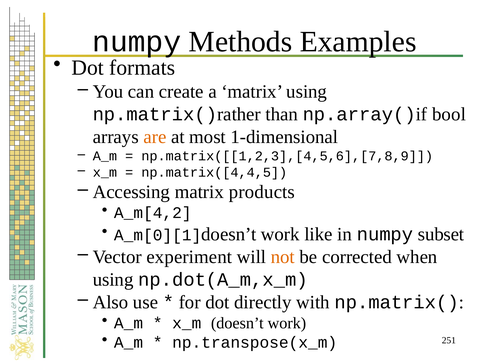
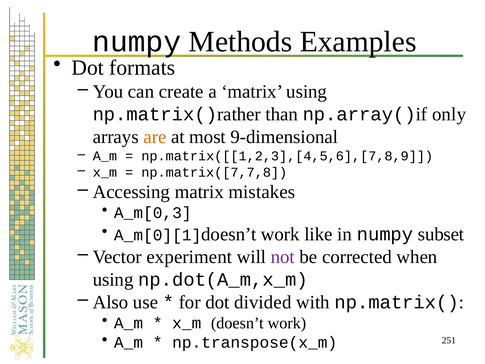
bool: bool -> only (449, 114)
1-dimensional: 1-dimensional -> 9-dimensional (284, 137)
np.matrix([4,4,5: np.matrix([4,4,5 -> np.matrix([7,7,8 (214, 172)
products: products -> mistakes (262, 192)
A_m[4,2: A_m[4,2 -> A_m[0,3 (153, 213)
not colour: orange -> purple (283, 257)
directly: directly -> divided (263, 302)
